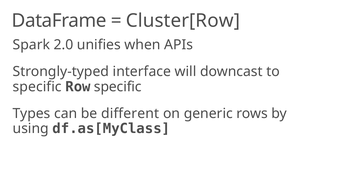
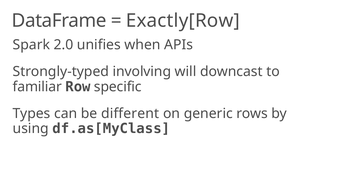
Cluster[Row: Cluster[Row -> Exactly[Row (183, 21)
interface: interface -> involving (142, 72)
specific: specific -> familiar (37, 87)
